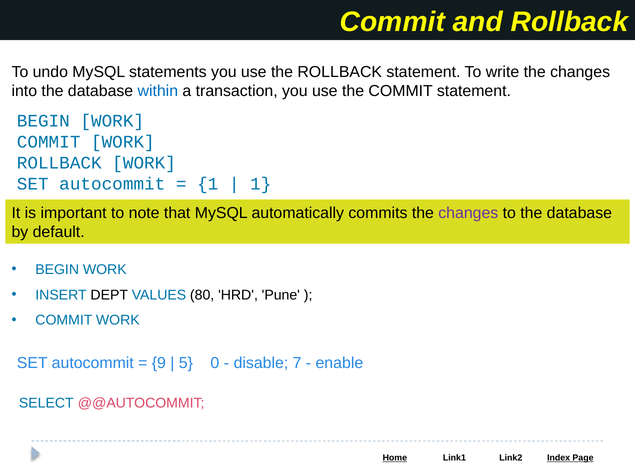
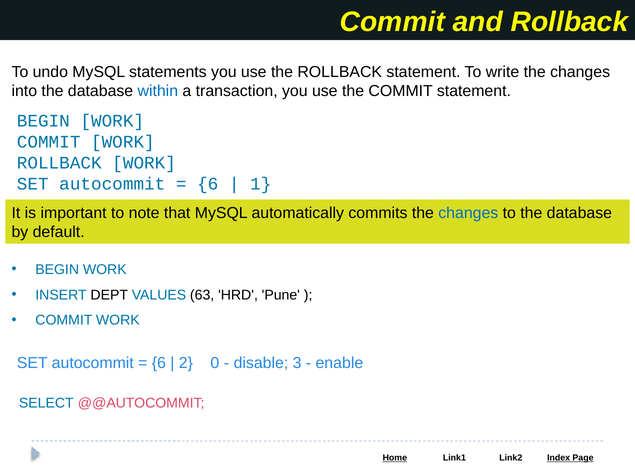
1: 1 -> 6 (208, 184)
changes colour: purple -> blue (468, 213)
80: 80 -> 63 (202, 295)
9: 9 -> 6 (159, 363)
5: 5 -> 2 (186, 363)
7: 7 -> 3 (297, 363)
